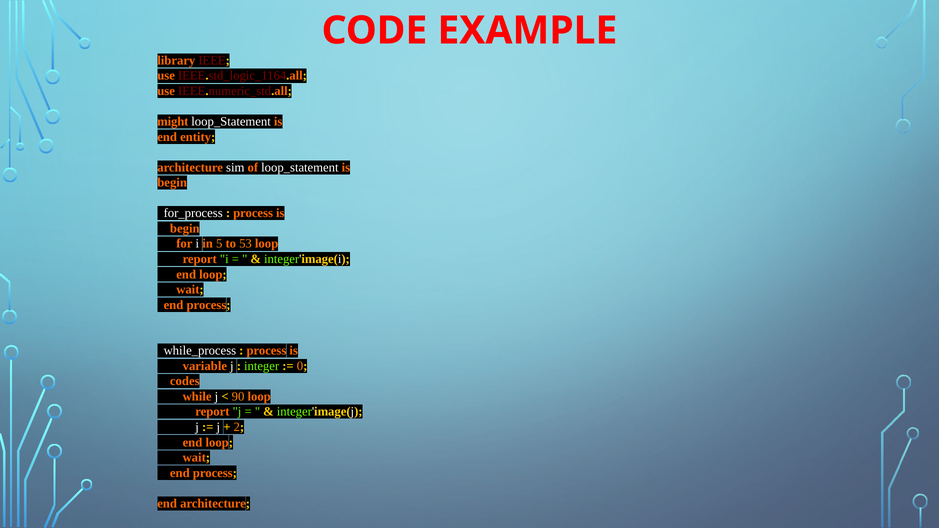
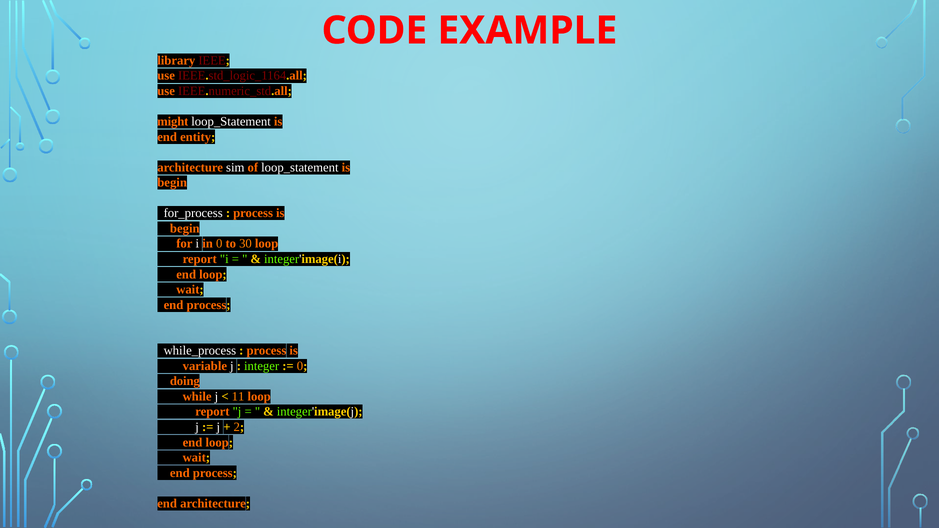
in 5: 5 -> 0 (219, 244)
53: 53 -> 30 (245, 244)
codes: codes -> doing (185, 381)
90: 90 -> 11 (238, 397)
